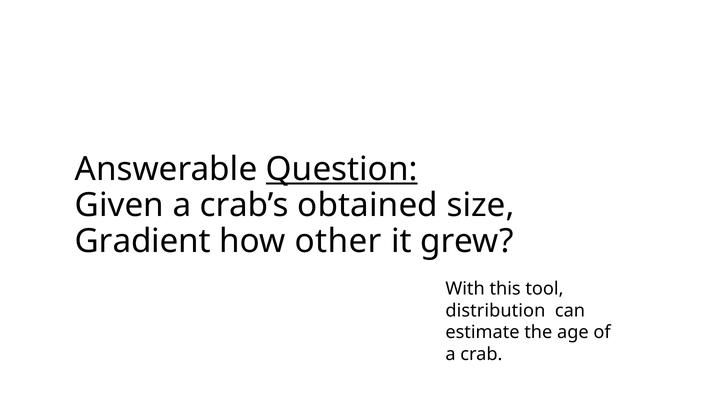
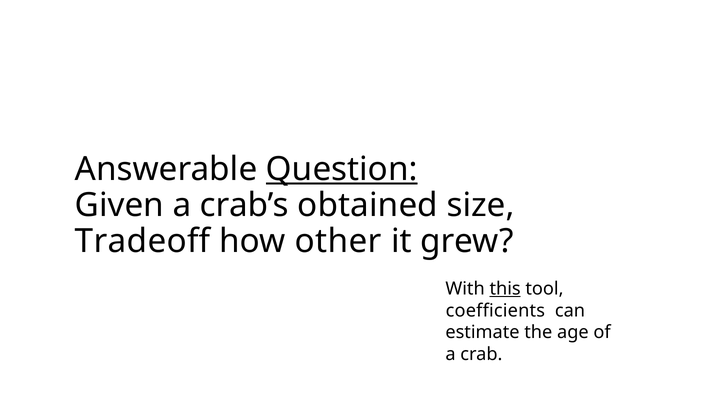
Gradient: Gradient -> Tradeoff (143, 241)
this underline: none -> present (505, 289)
distribution: distribution -> coefficients (495, 311)
